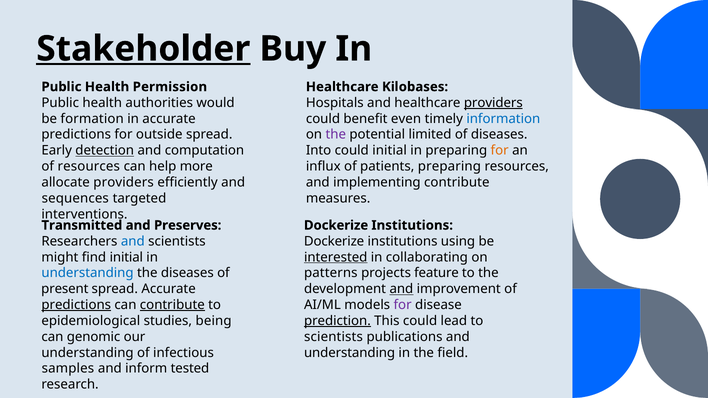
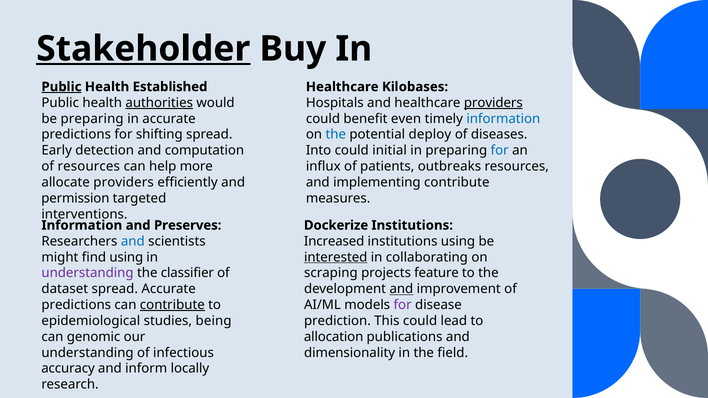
Public underline: none -> present (61, 87)
Permission: Permission -> Established (170, 87)
authorities underline: none -> present (159, 103)
be formation: formation -> preparing (92, 119)
outside: outside -> shifting (159, 135)
the colour: purple -> blue (336, 135)
limited: limited -> deploy (430, 135)
detection underline: present -> none (105, 151)
for colour: orange -> blue (500, 151)
patients preparing: preparing -> outbreaks (449, 167)
sequences: sequences -> permission (75, 198)
Transmitted: Transmitted -> Information (82, 225)
Dockerize: Dockerize -> Increased (334, 241)
find initial: initial -> using (126, 257)
understanding colour: blue -> purple (88, 273)
the diseases: diseases -> classifier (187, 273)
patterns: patterns -> scraping (331, 273)
present: present -> dataset (65, 289)
predictions underline: present -> none (76, 305)
prediction underline: present -> none (337, 321)
scientists: scientists -> allocation (334, 337)
understanding: understanding -> dimensionality (350, 353)
samples: samples -> accuracy (68, 369)
tested: tested -> locally (190, 369)
